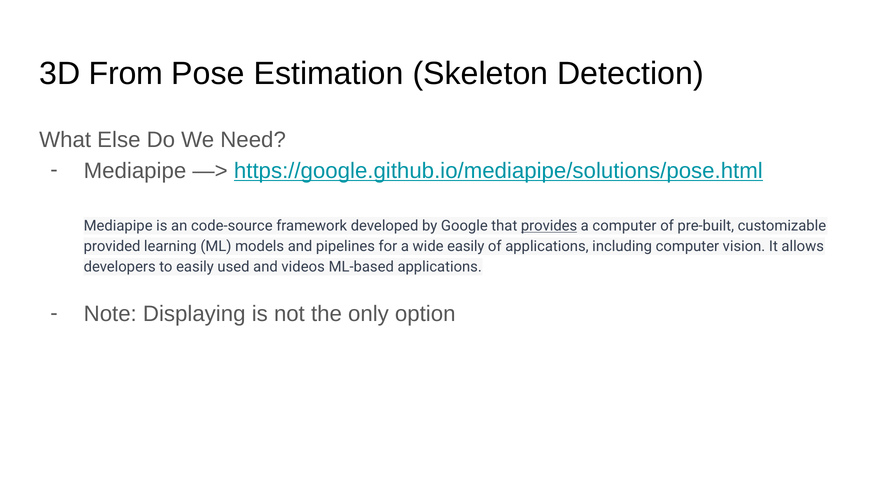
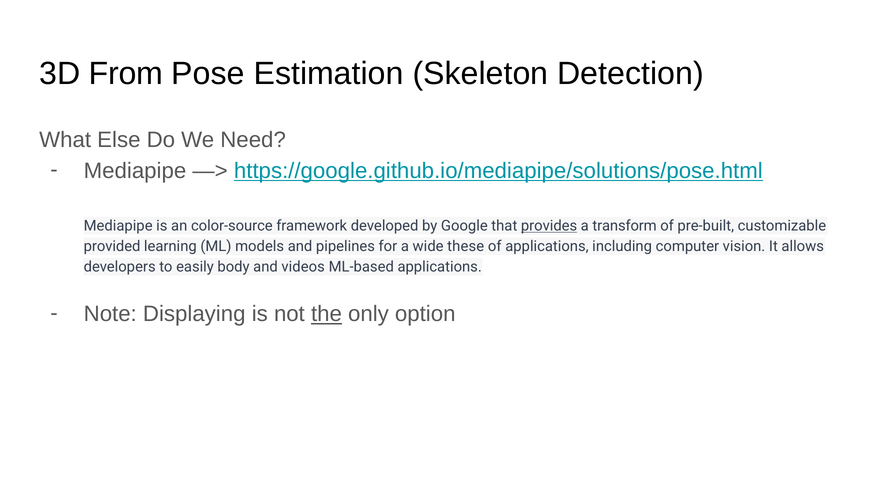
code-source: code-source -> color-source (232, 226)
a computer: computer -> transform (625, 226)
wide easily: easily -> these (466, 246)
used: used -> body (234, 267)
the underline: none -> present (326, 314)
